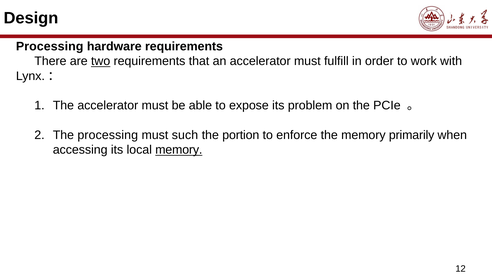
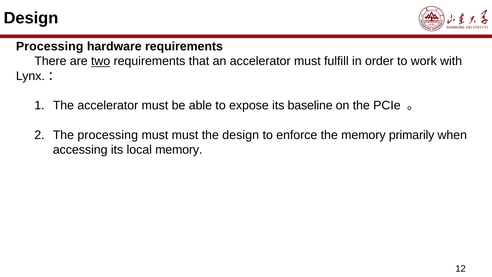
problem: problem -> baseline (310, 105)
must such: such -> must (185, 135)
the portion: portion -> design (241, 135)
memory underline: present -> none (179, 150)
